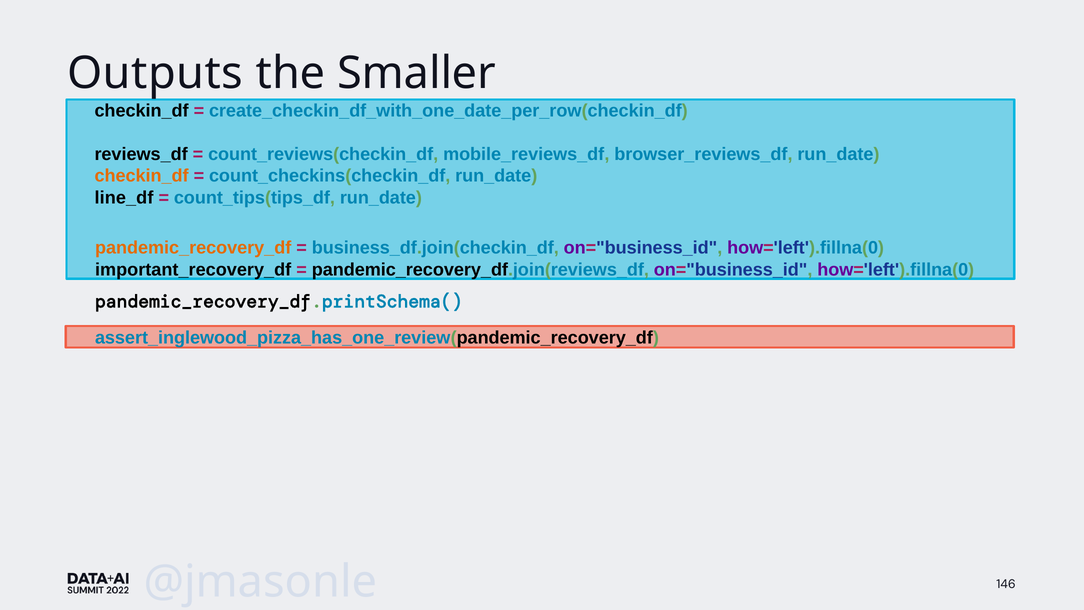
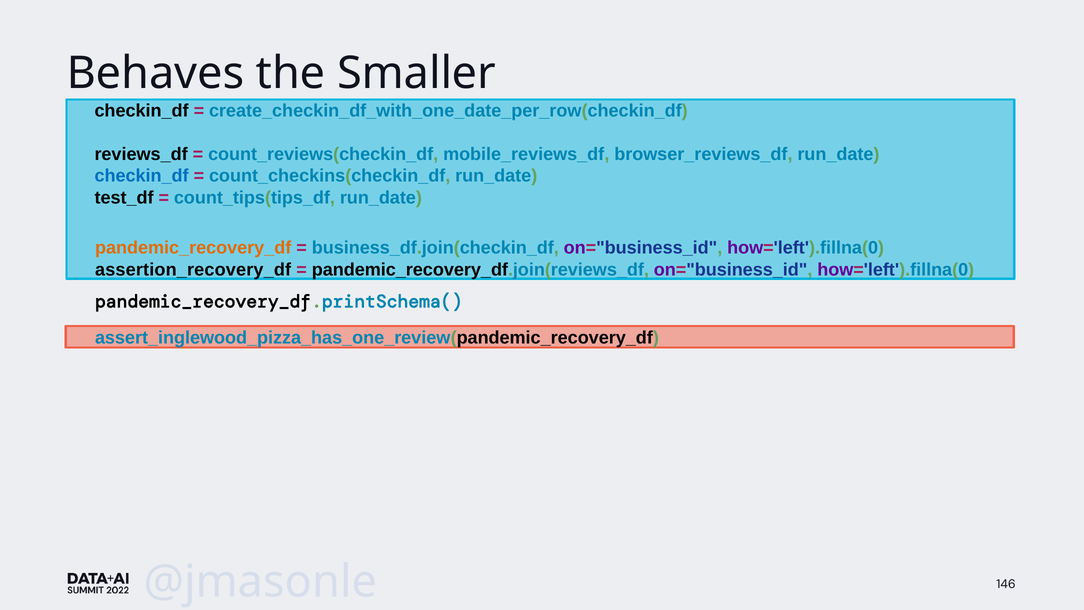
Outputs: Outputs -> Behaves (155, 73)
checkin_df colour: orange -> blue (142, 176)
line_df: line_df -> test_df (124, 198)
important_recovery_df: important_recovery_df -> assertion_recovery_df (193, 270)
